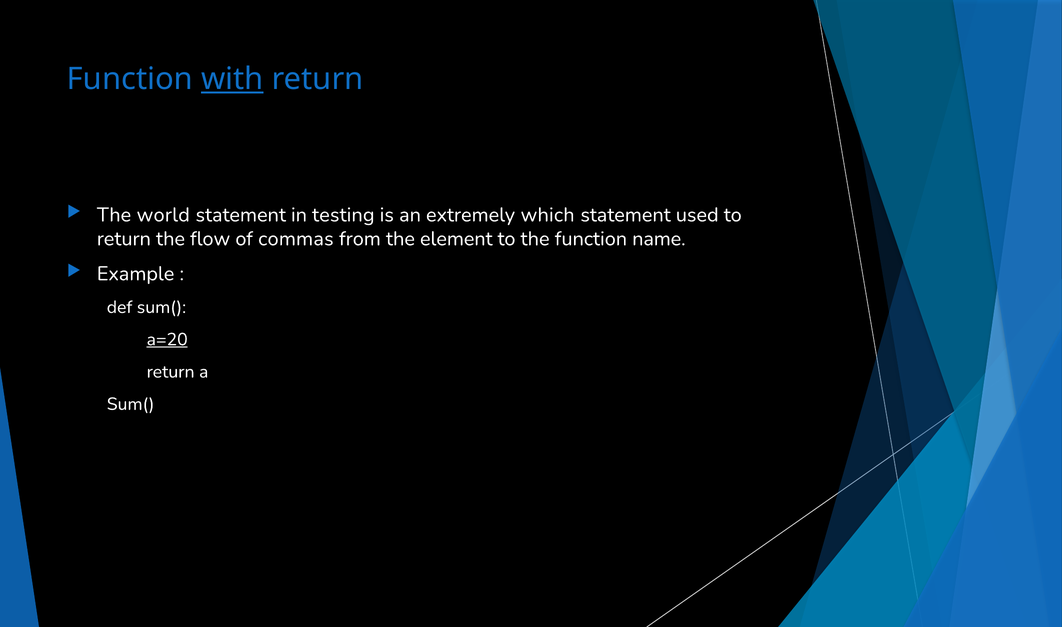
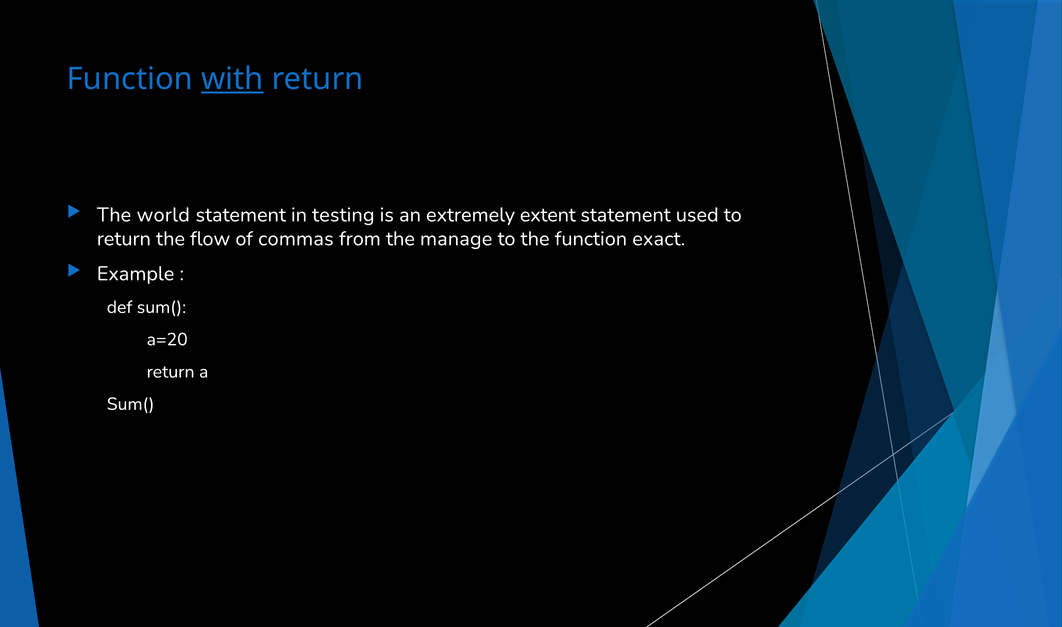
which: which -> extent (548, 215)
element: element -> manage (456, 239)
name: name -> exact (659, 239)
a=20 underline: present -> none (167, 340)
